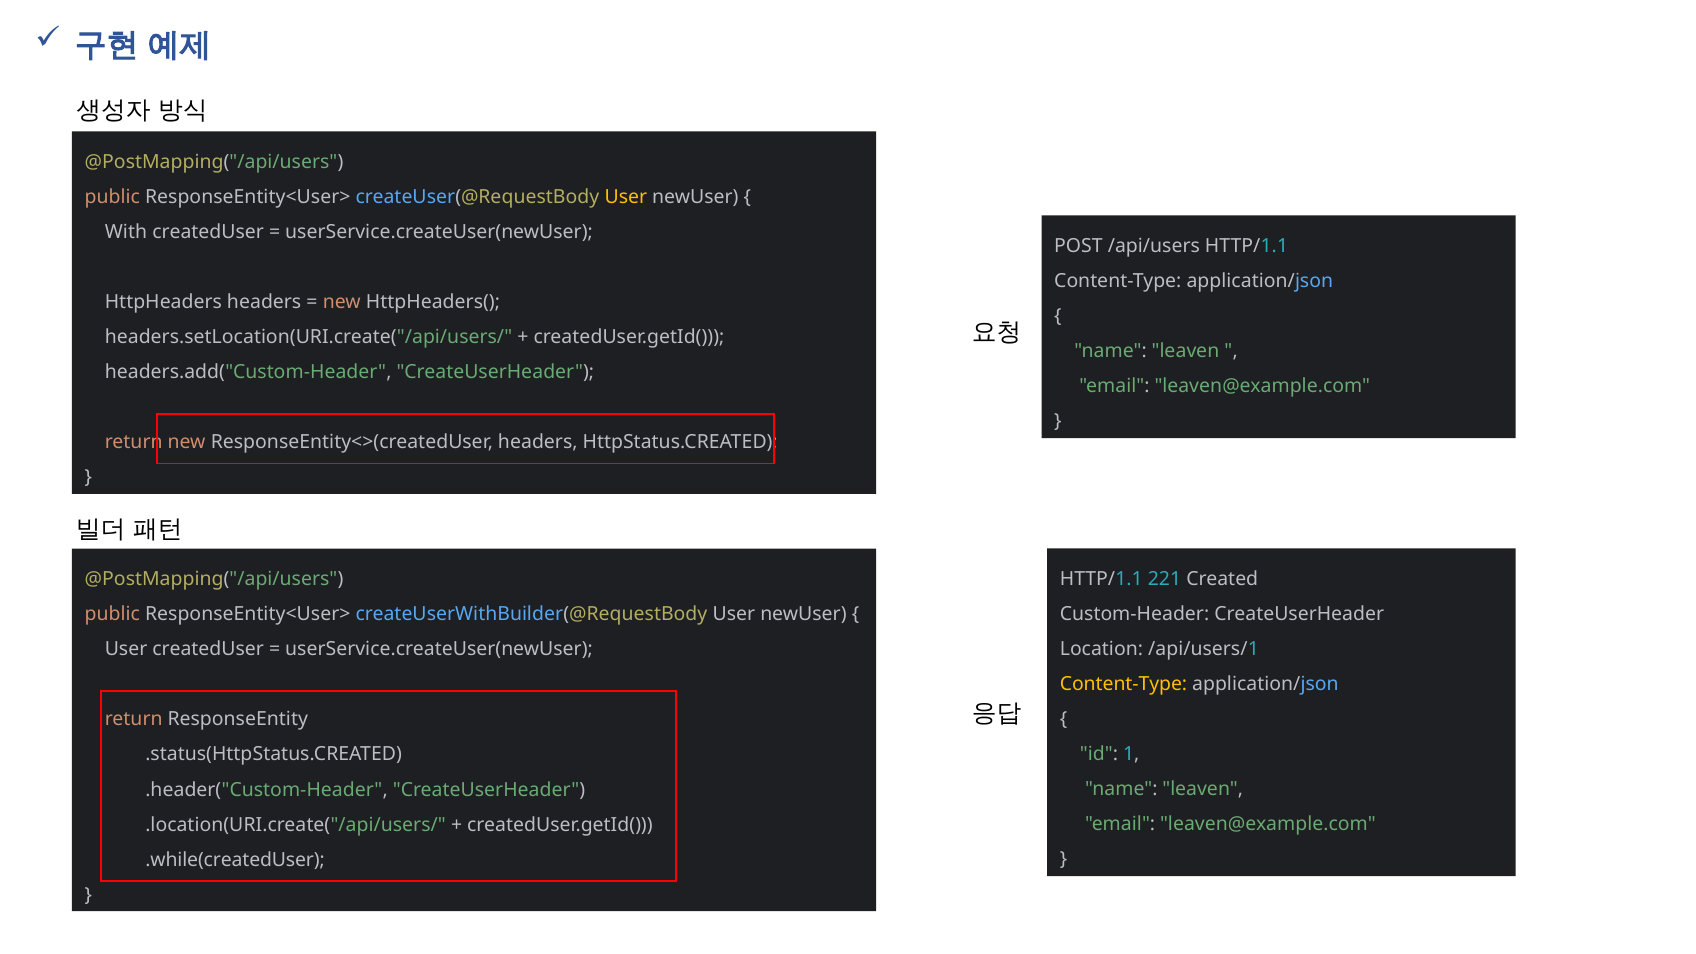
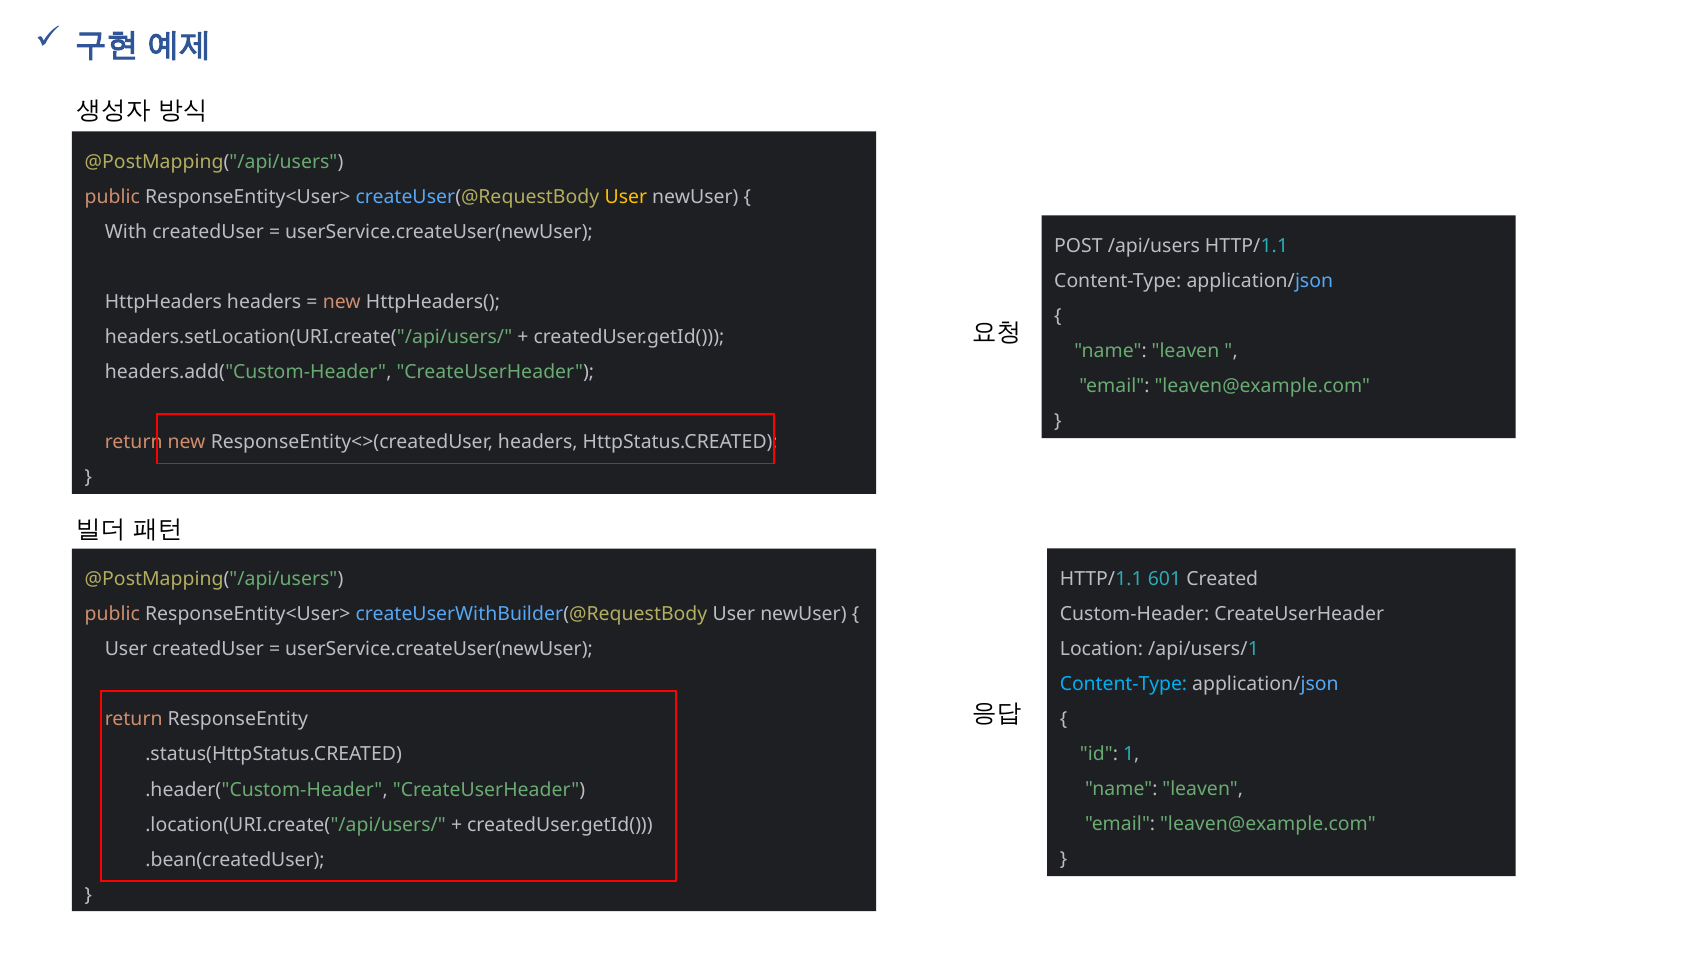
221: 221 -> 601 (1165, 579)
Content-Type colour: yellow -> light blue (1123, 684)
.while(createdUser: .while(createdUser -> .bean(createdUser (235, 860)
